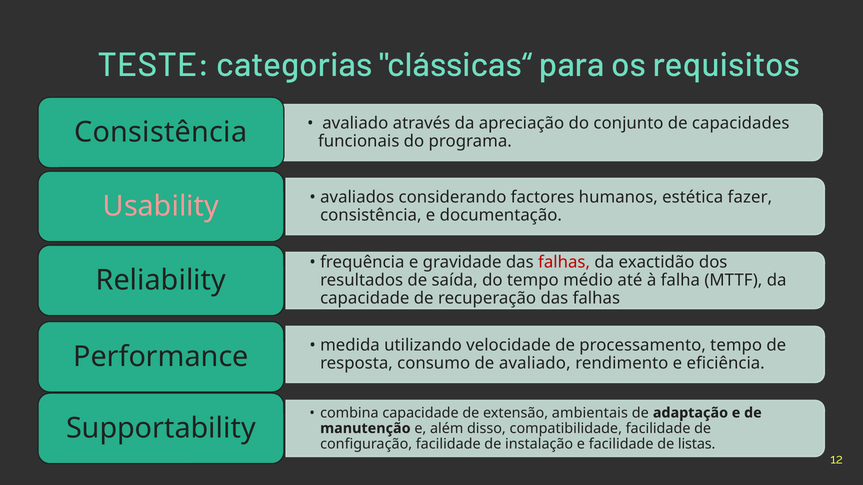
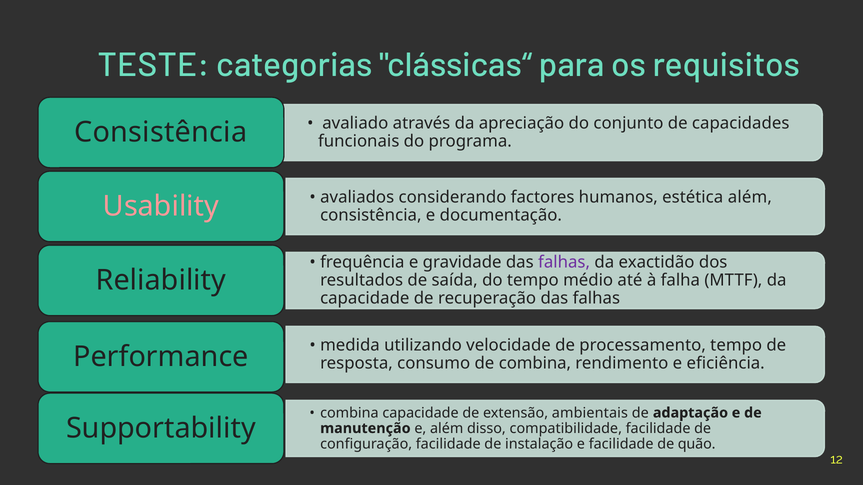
estética fazer: fazer -> além (750, 197)
falhas colour: red -> purple (564, 262)
de avaliado: avaliado -> combina (535, 364)
listas: listas -> quão (697, 444)
